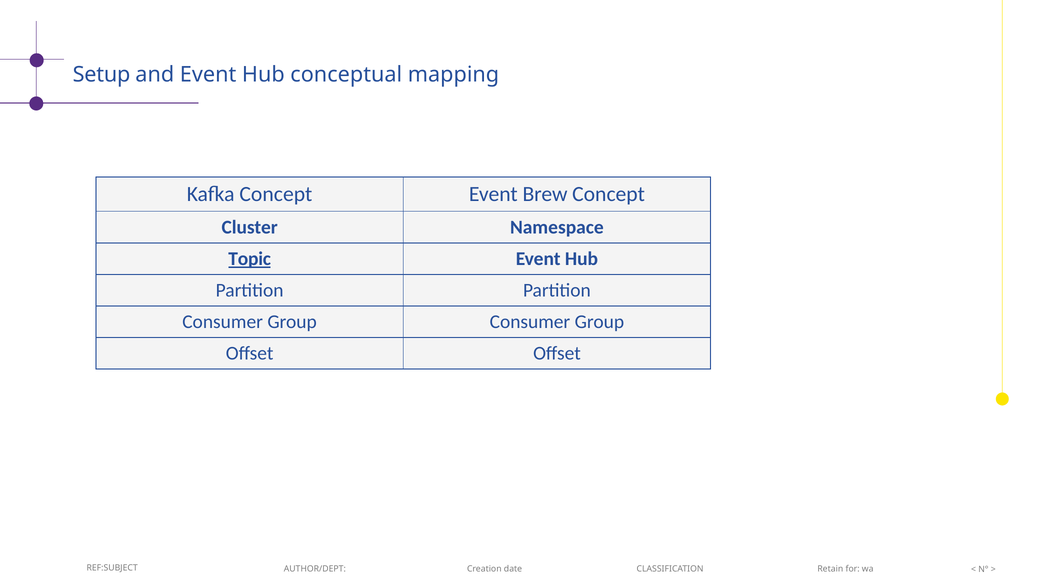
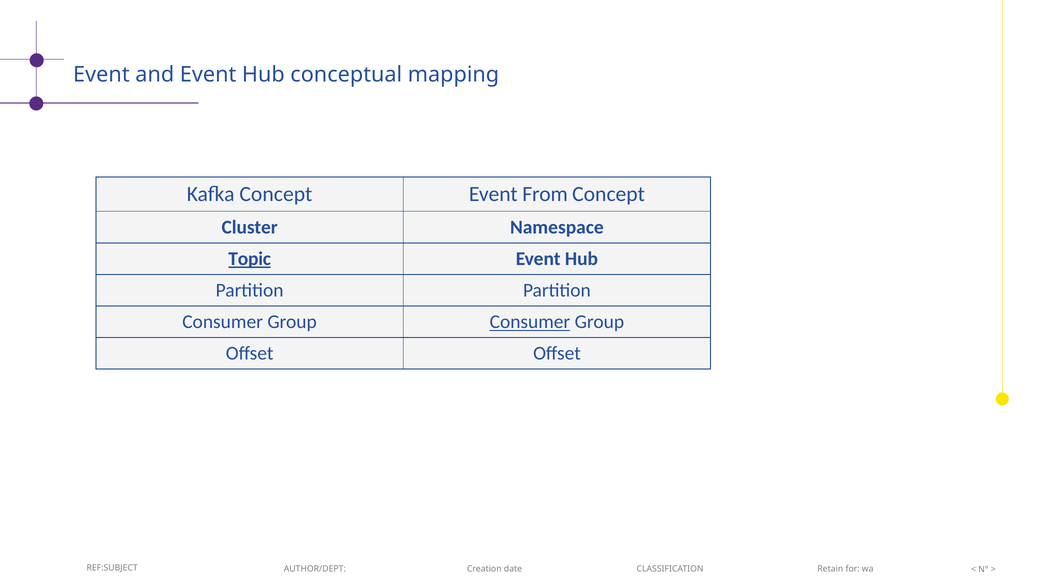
Setup: Setup -> Event (101, 74)
Brew: Brew -> From (545, 194)
Consumer underline: none -> present (530, 322)
